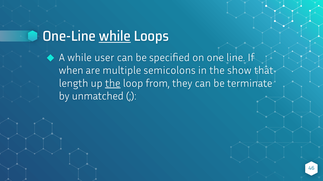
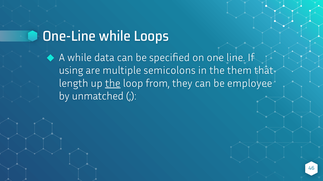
while underline: present -> none (115, 36)
user: user -> data (104, 58)
when: when -> using (71, 71)
show: show -> them (239, 71)
terminate: terminate -> employee (250, 84)
